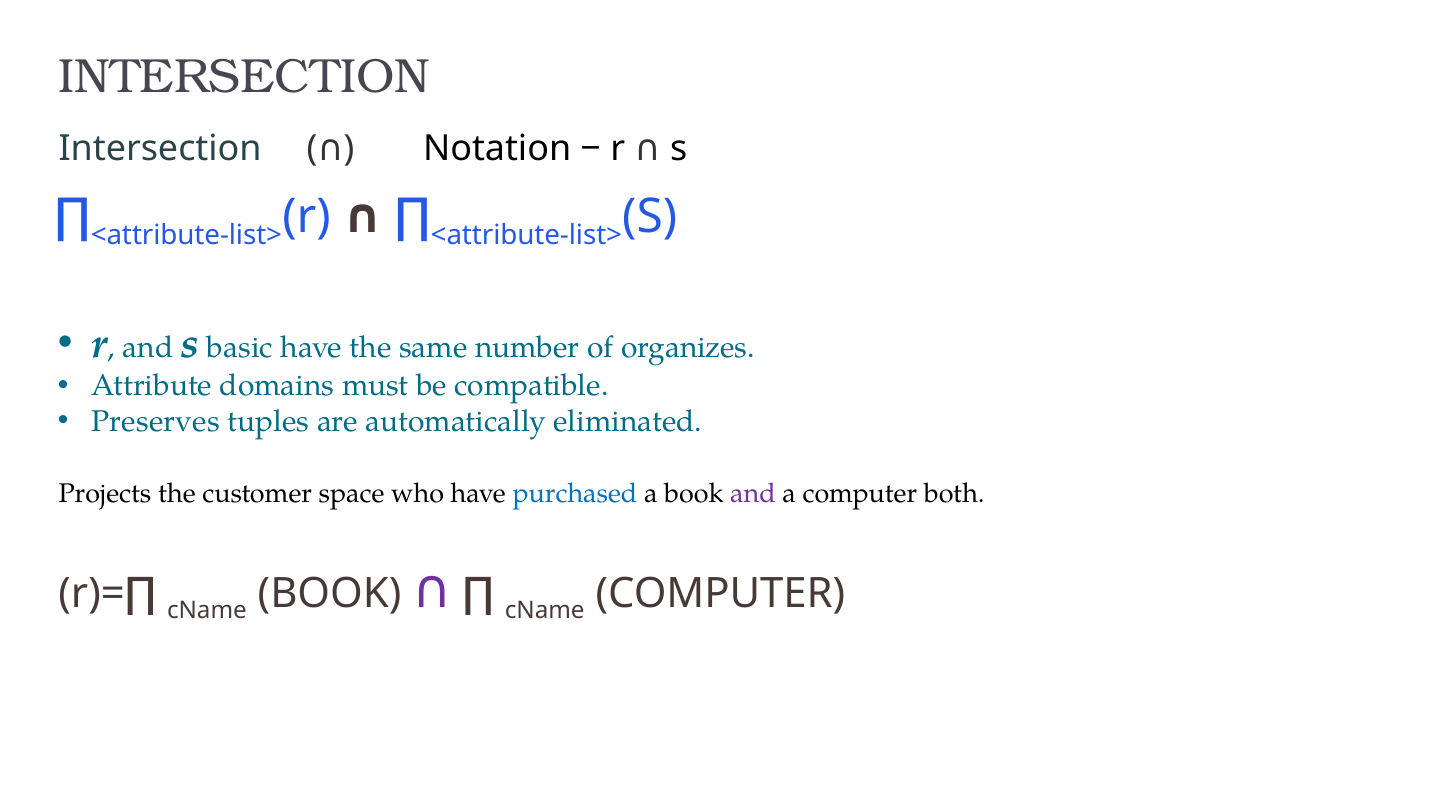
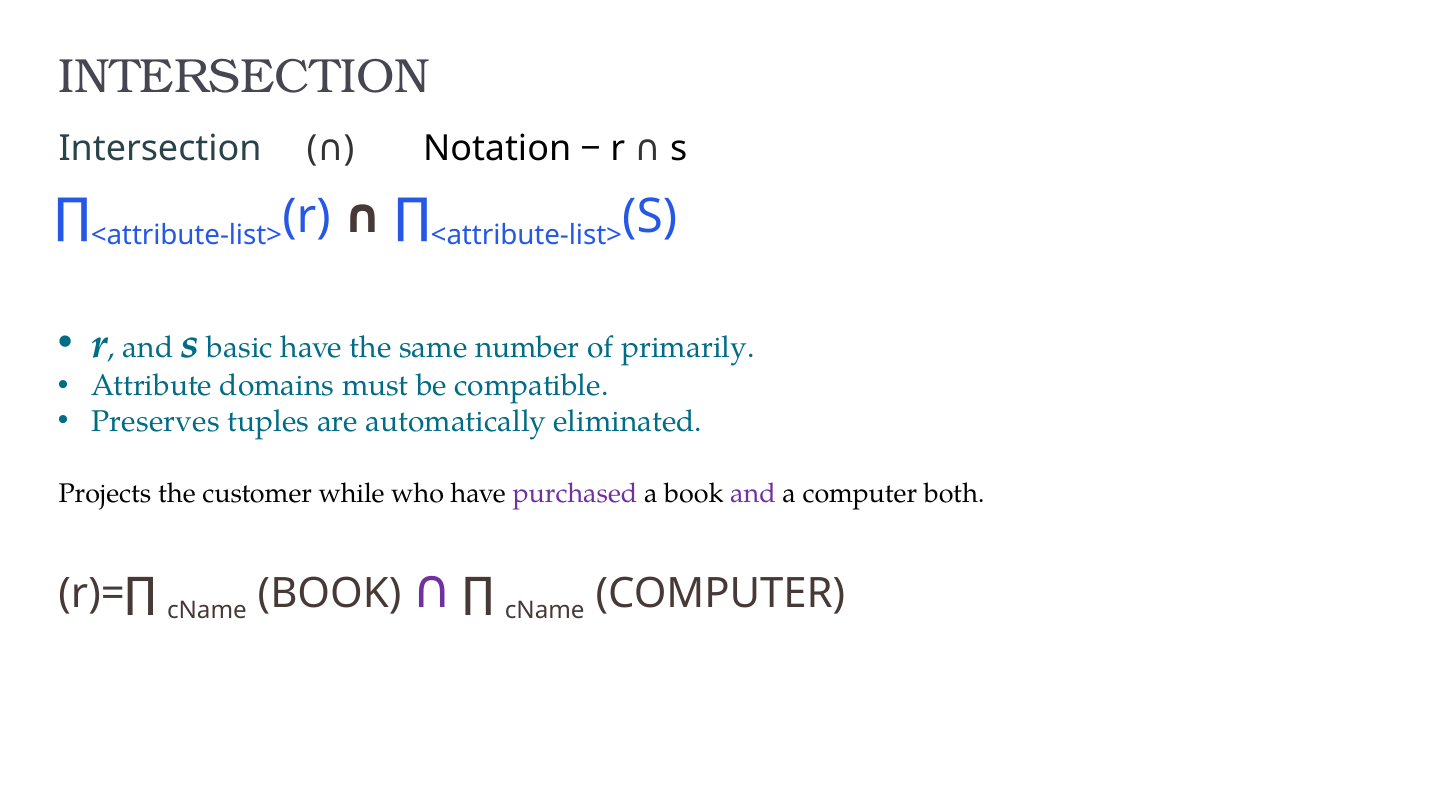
organizes: organizes -> primarily (688, 347)
space: space -> while (352, 494)
purchased colour: blue -> purple (575, 494)
